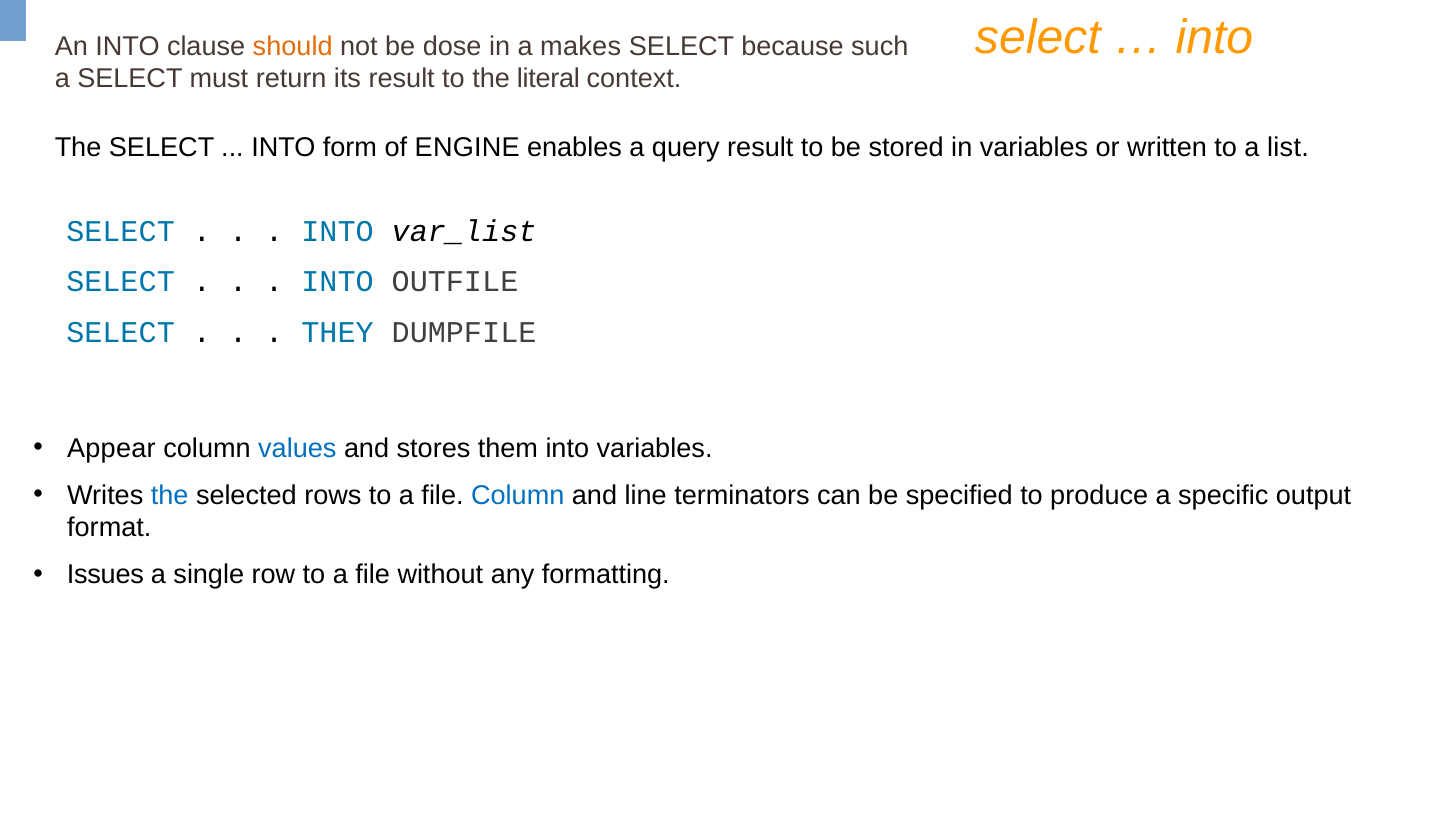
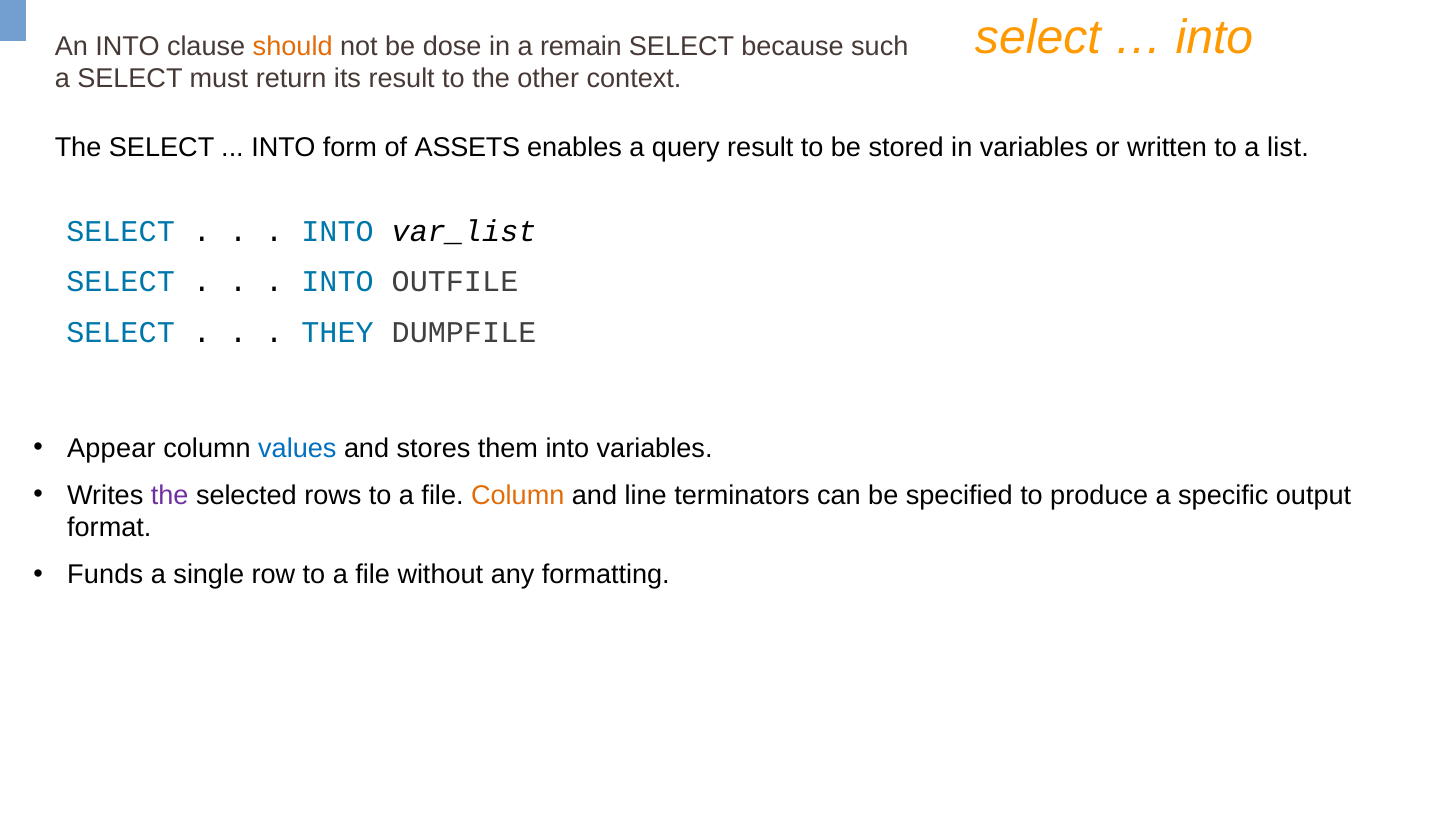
makes: makes -> remain (581, 46)
literal: literal -> other (548, 79)
ENGINE: ENGINE -> ASSETS (467, 147)
the colour: blue -> purple (170, 495)
Column colour: blue -> orange (518, 495)
Issues: Issues -> Funds (105, 574)
